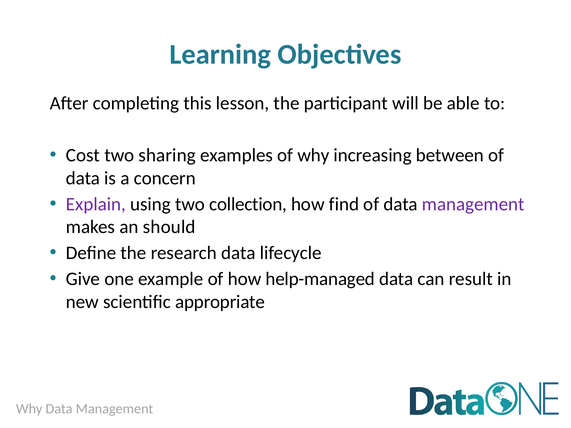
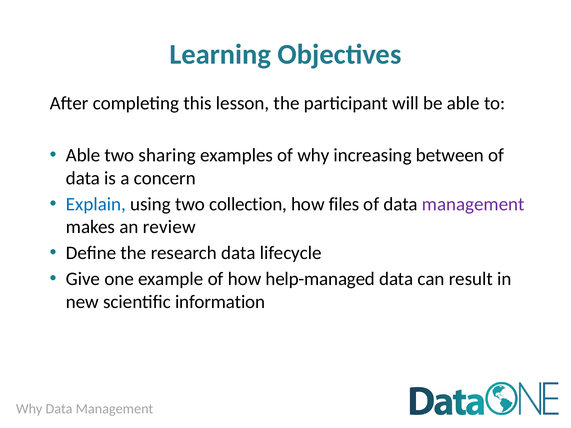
Cost: Cost -> Able (83, 155)
Explain colour: purple -> blue (96, 204)
find: find -> files (344, 204)
should: should -> review (169, 227)
appropriate: appropriate -> information (220, 302)
